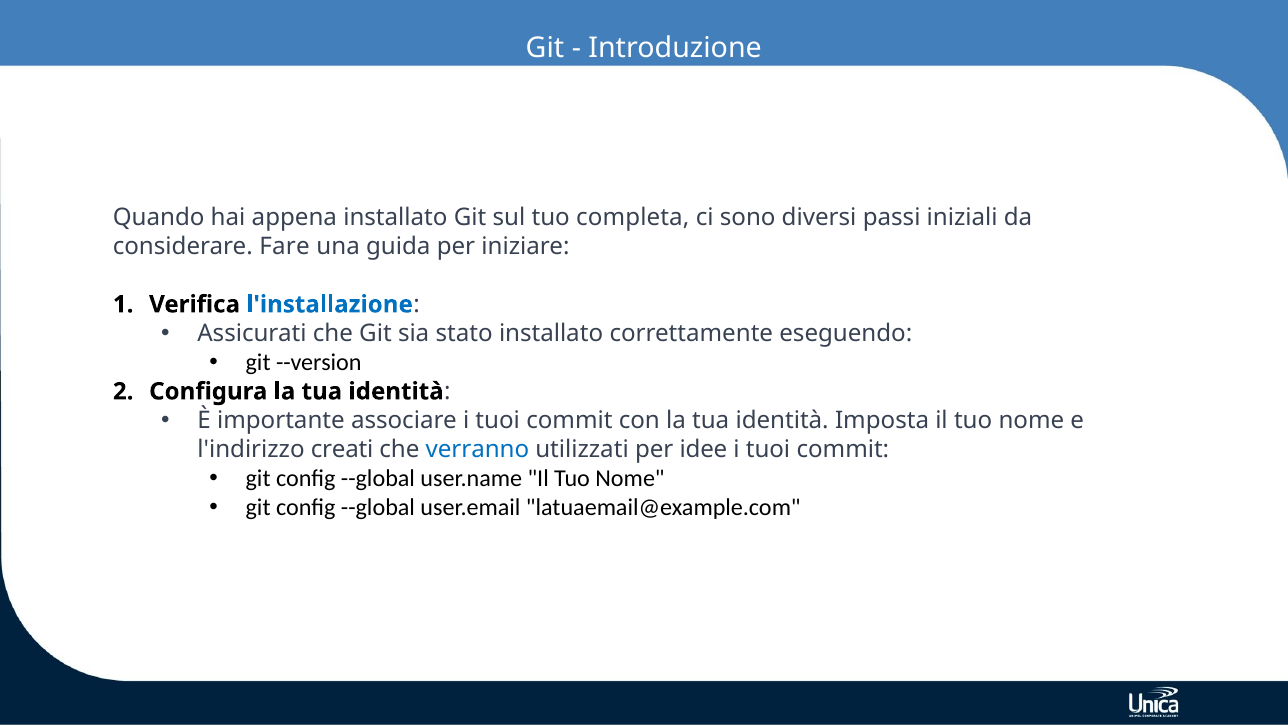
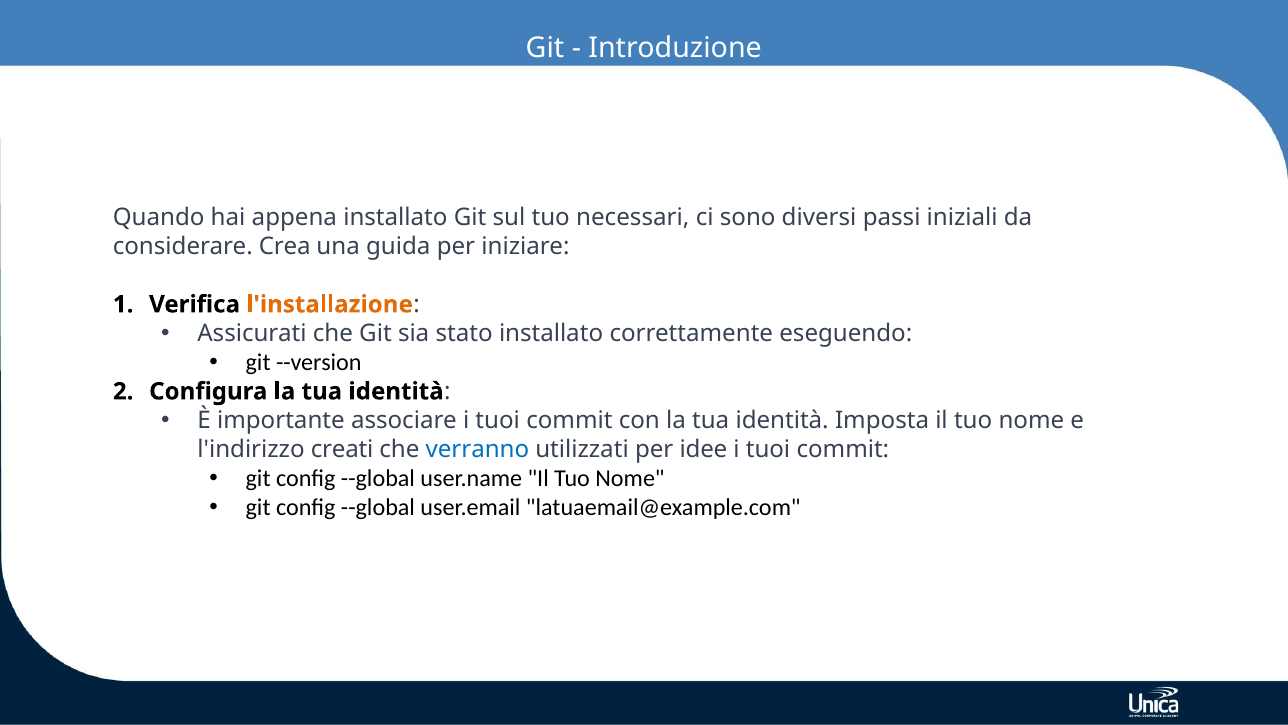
completa: completa -> necessari (633, 217)
Fare: Fare -> Crea (285, 246)
l'installazione colour: blue -> orange (330, 304)
